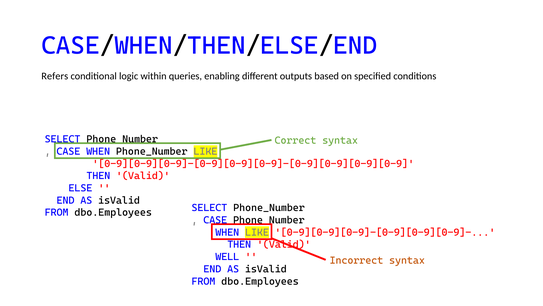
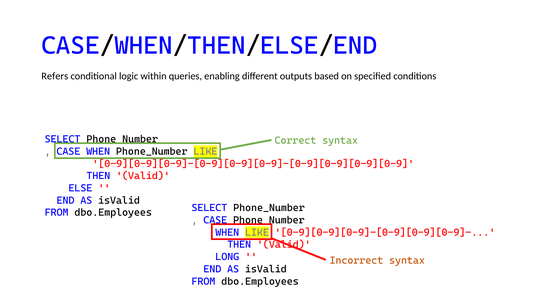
WELL: WELL -> LONG (227, 256)
